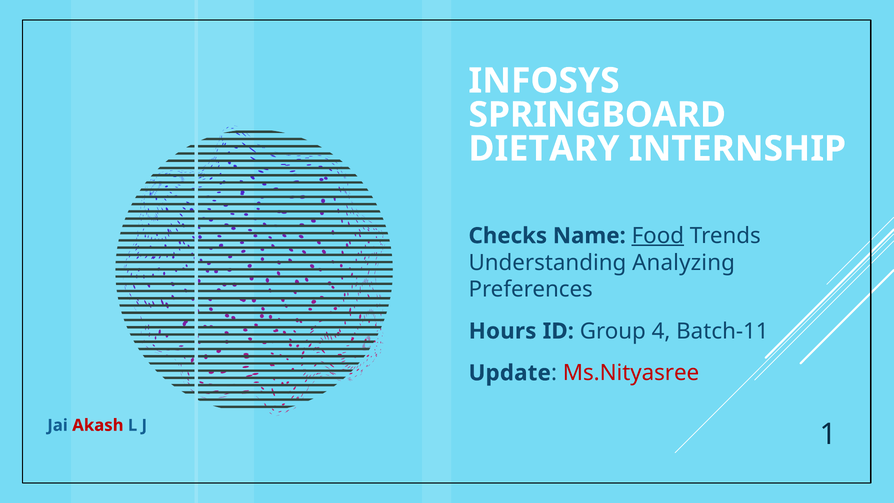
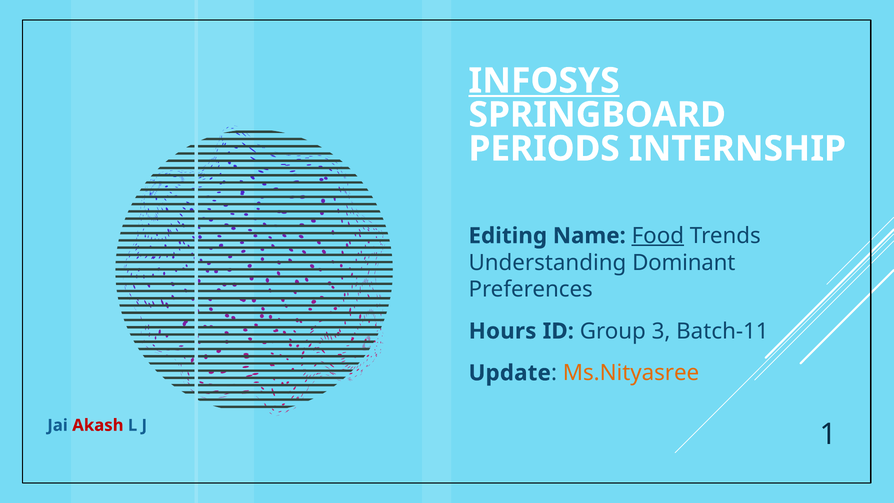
INFOSYS underline: none -> present (544, 81)
DIETARY: DIETARY -> PERIODS (544, 149)
Checks: Checks -> Editing (508, 236)
Analyzing: Analyzing -> Dominant (684, 263)
4: 4 -> 3 (661, 331)
Ms.Nityasree colour: red -> orange (631, 373)
